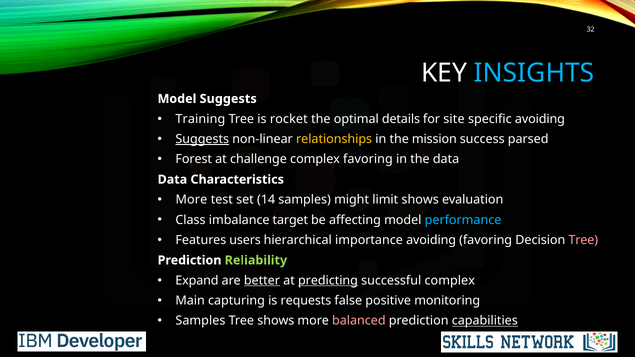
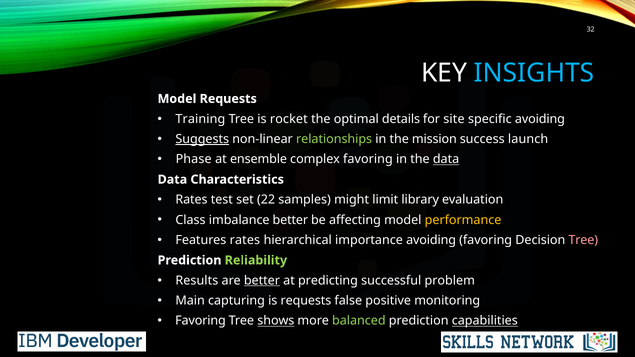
Model Suggests: Suggests -> Requests (228, 99)
relationships colour: yellow -> light green (334, 139)
parsed: parsed -> launch (528, 139)
Forest: Forest -> Phase (194, 159)
challenge: challenge -> ensemble (259, 159)
data underline: none -> present (446, 159)
More: More -> Rates (192, 200)
14: 14 -> 22 (266, 200)
limit shows: shows -> library (420, 200)
imbalance target: target -> better (290, 220)
performance colour: light blue -> yellow (463, 220)
Features users: users -> rates (245, 240)
Expand: Expand -> Results (197, 281)
predicting underline: present -> none (328, 281)
successful complex: complex -> problem (450, 281)
Samples: Samples -> Favoring (201, 321)
shows underline: none -> present (276, 321)
balanced colour: pink -> light green (359, 321)
